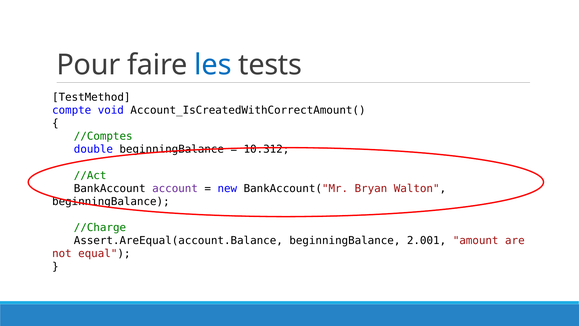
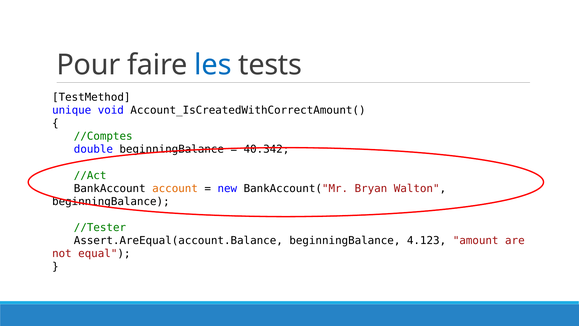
compte: compte -> unique (72, 110)
10.312: 10.312 -> 40.342 (266, 149)
account colour: purple -> orange (175, 188)
//Charge: //Charge -> //Tester (100, 227)
2.001: 2.001 -> 4.123 (427, 240)
